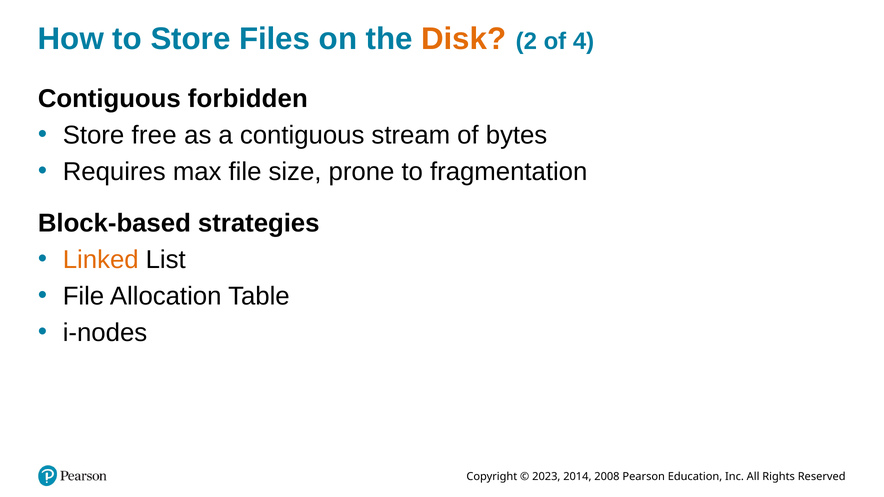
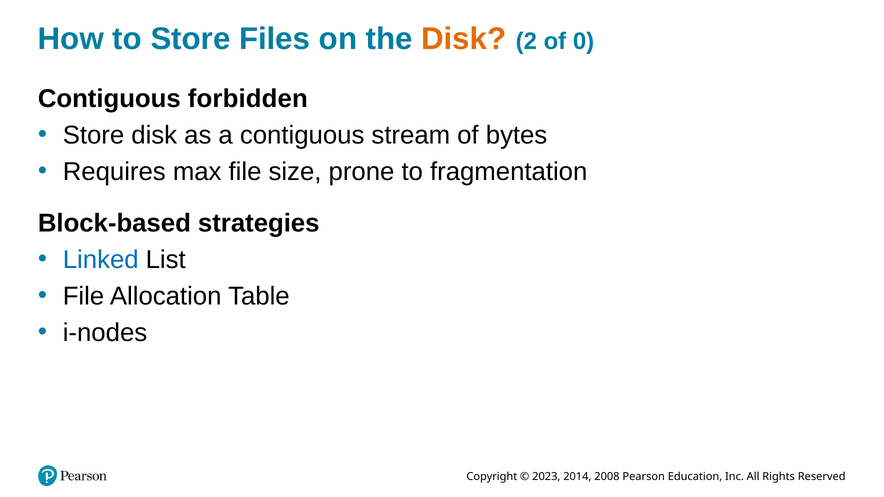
4: 4 -> 0 (584, 41)
Store free: free -> disk (154, 135)
Linked colour: orange -> blue (101, 260)
